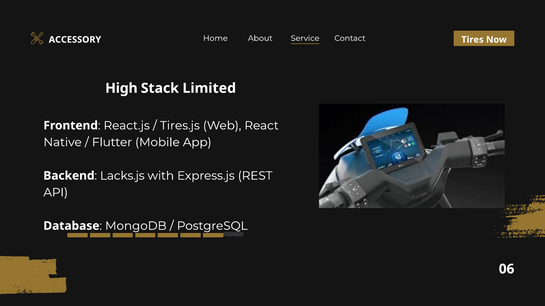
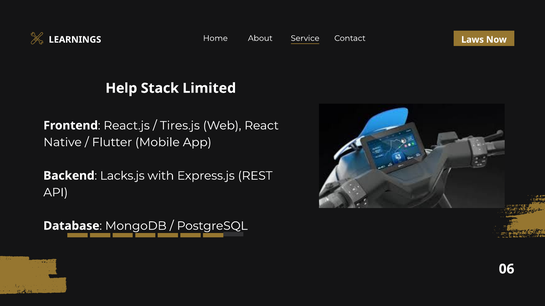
ACCESSORY: ACCESSORY -> LEARNINGS (75, 40)
Tires: Tires -> Laws (473, 40)
High: High -> Help (121, 88)
